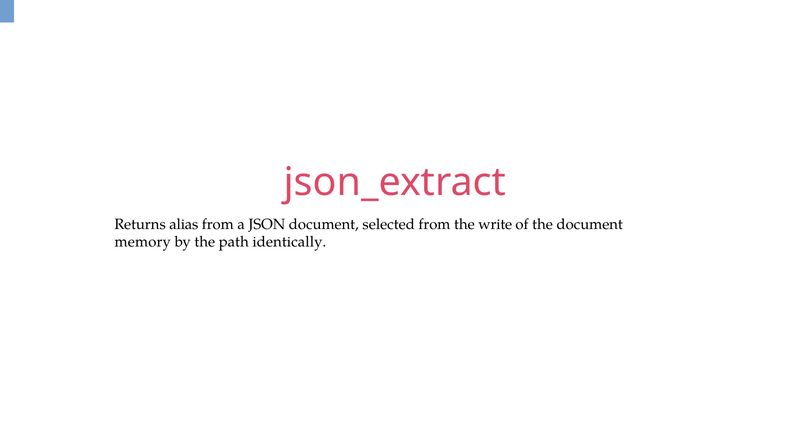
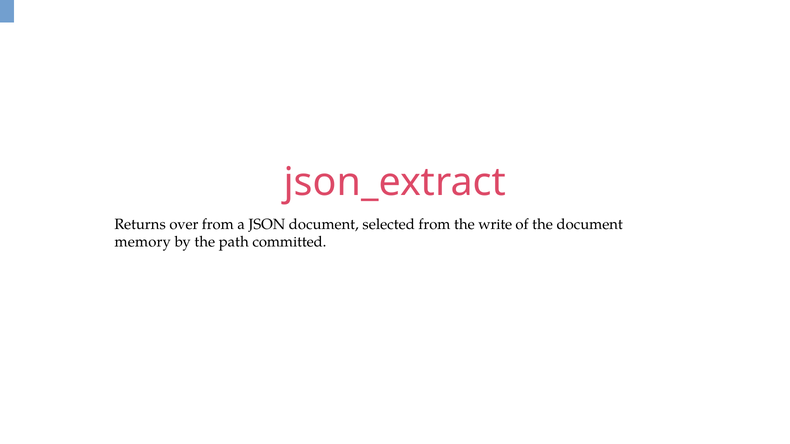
alias: alias -> over (184, 224)
identically: identically -> committed (289, 242)
